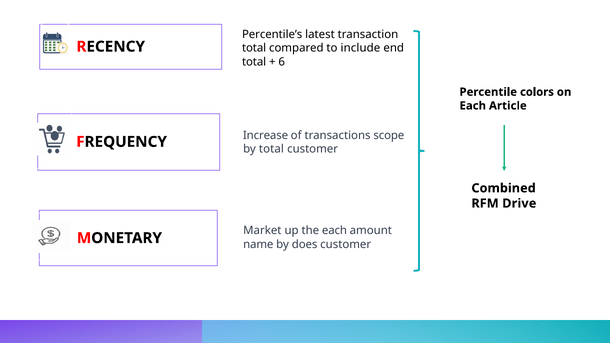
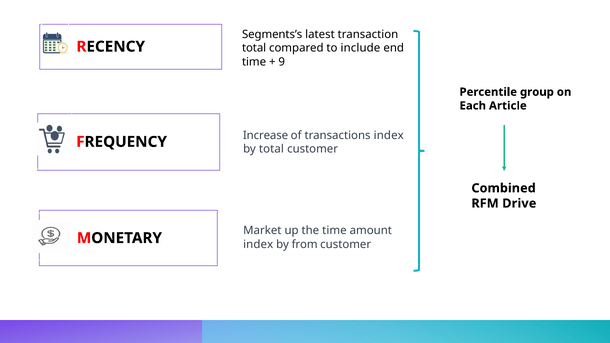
Percentile’s: Percentile’s -> Segments’s (272, 34)
total: total -> time (254, 62)
6: 6 -> 9 (282, 62)
colors: colors -> group (537, 92)
transactions scope: scope -> index (389, 135)
the each: each -> time (334, 231)
name: name -> index (258, 244)
does: does -> from (305, 244)
